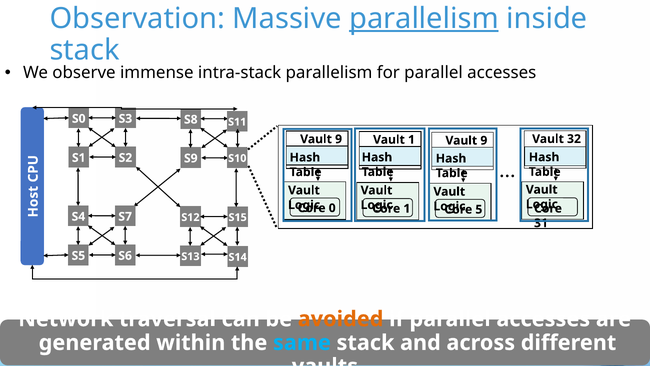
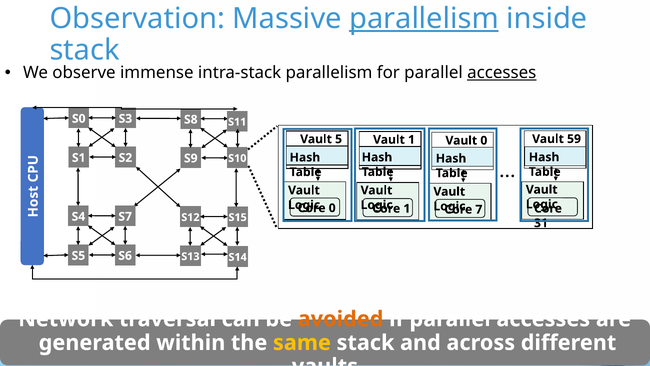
accesses underline: none -> present (502, 73)
32: 32 -> 59 (574, 139)
9: 9 -> 5 (339, 139)
9: 9 -> 0 (484, 140)
5: 5 -> 7 (479, 209)
same colour: light blue -> yellow (302, 342)
